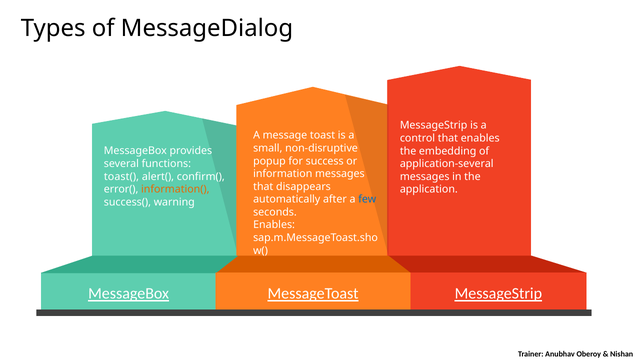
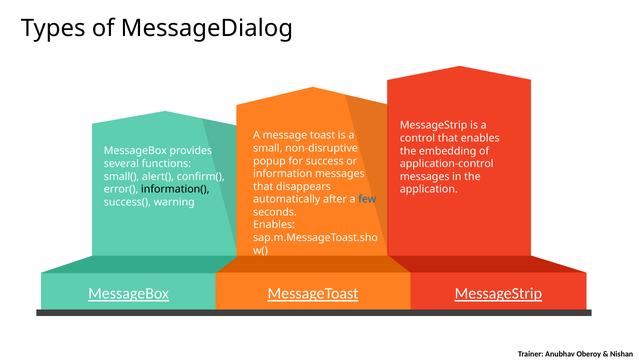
application-several: application-several -> application-control (447, 164)
toast(: toast( -> small( (122, 176)
information( colour: orange -> black (175, 189)
